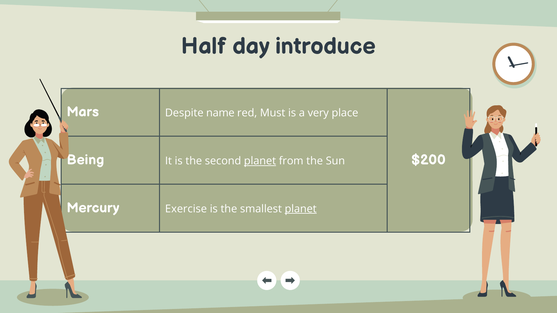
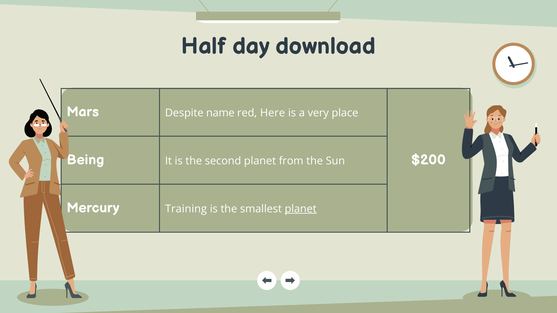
introduce: introduce -> download (326, 46)
Must: Must -> Here (273, 113)
planet underline: present -> none (260, 161)
Exercise: Exercise -> Training (186, 209)
